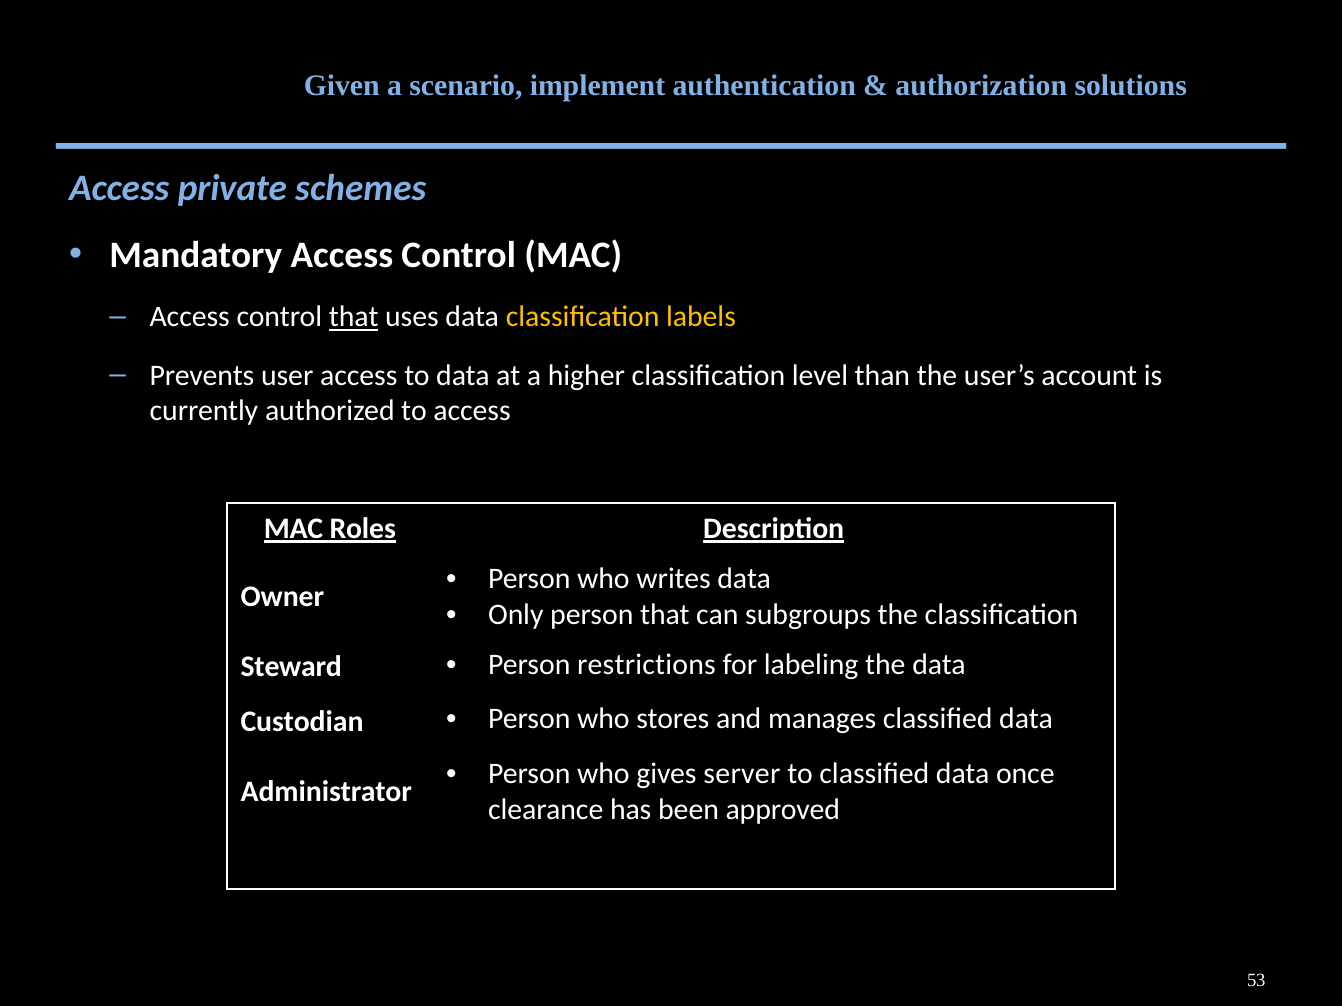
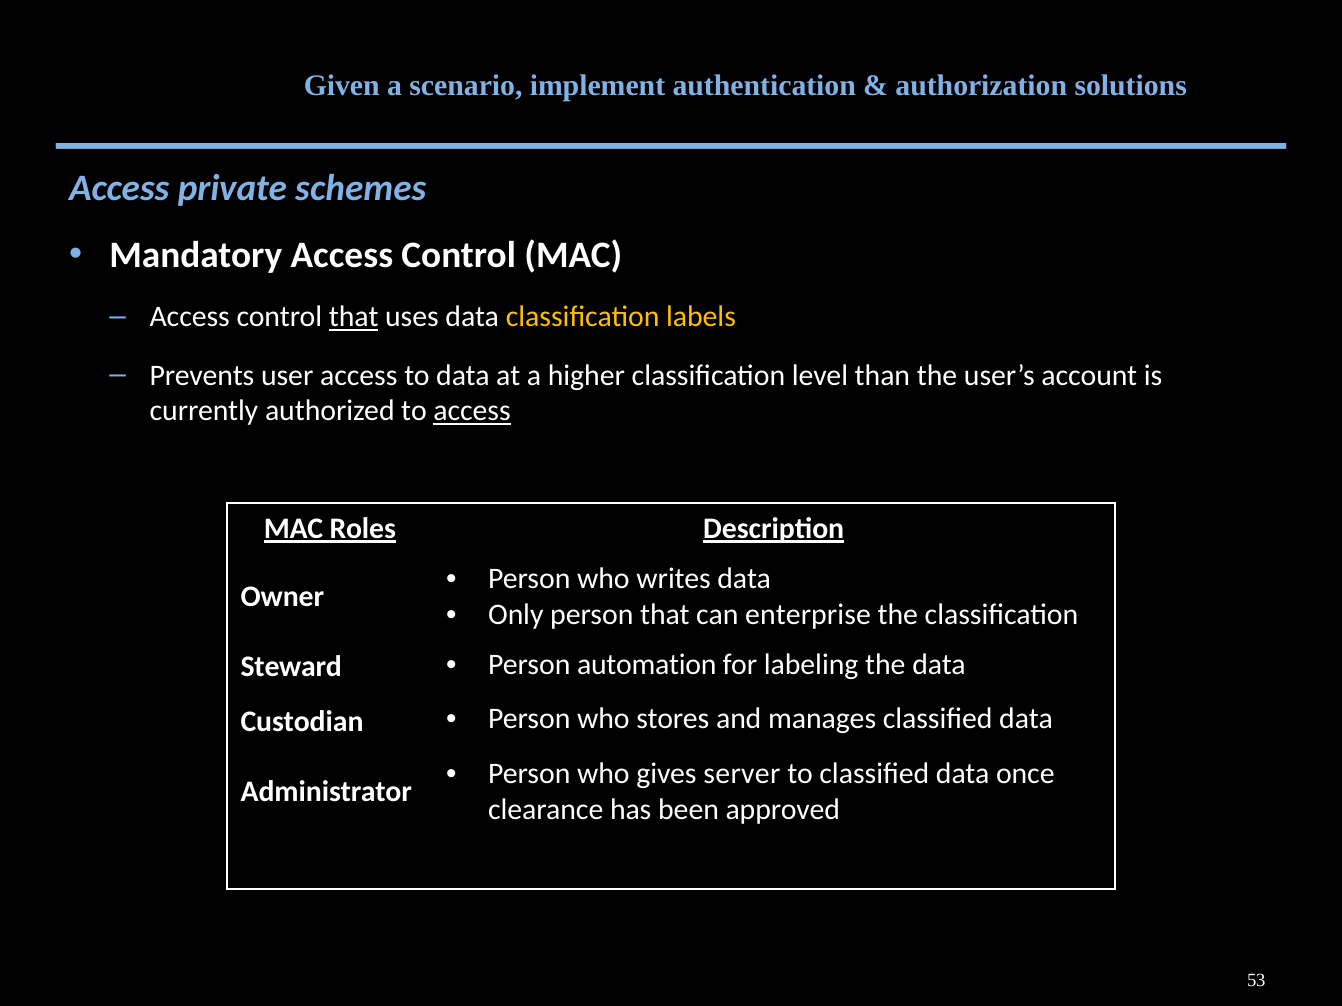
access underline: none -> present (472, 411)
subgroups: subgroups -> enterprise (808, 615)
restrictions: restrictions -> automation (647, 665)
